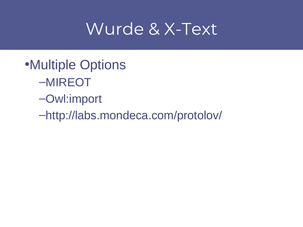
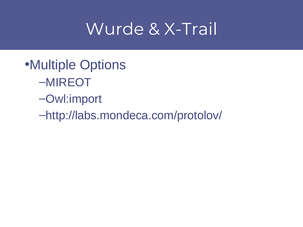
X-Text: X-Text -> X-Trail (191, 29)
